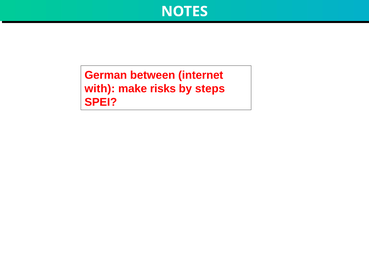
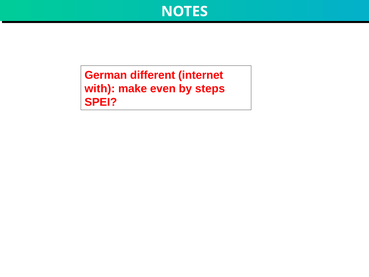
between: between -> different (153, 75)
risks: risks -> even (163, 89)
